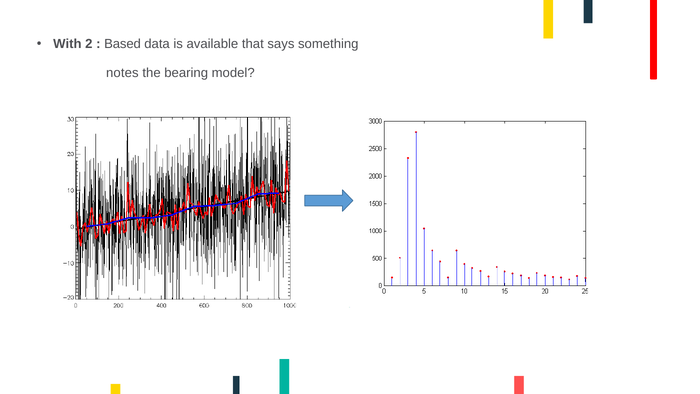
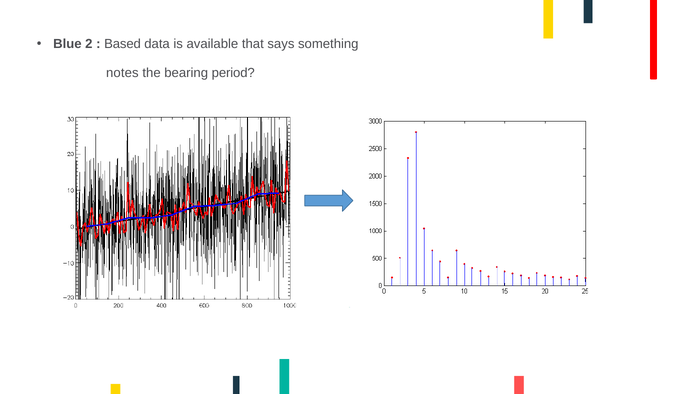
With: With -> Blue (67, 44)
model: model -> period (233, 73)
